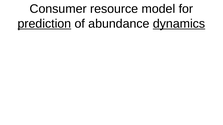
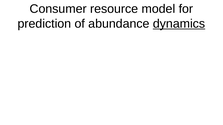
prediction underline: present -> none (44, 24)
